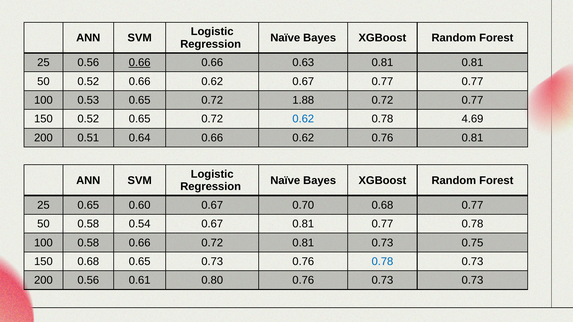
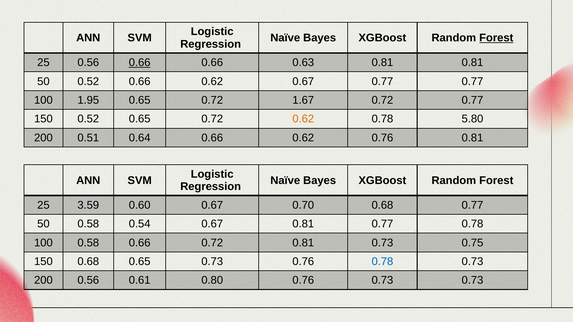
Forest underline: none -> present (496, 38)
0.53: 0.53 -> 1.95 (88, 100)
1.88: 1.88 -> 1.67 (303, 100)
0.62 colour: blue -> orange (303, 119)
4.69: 4.69 -> 5.80 (472, 119)
25 0.65: 0.65 -> 3.59 (88, 205)
